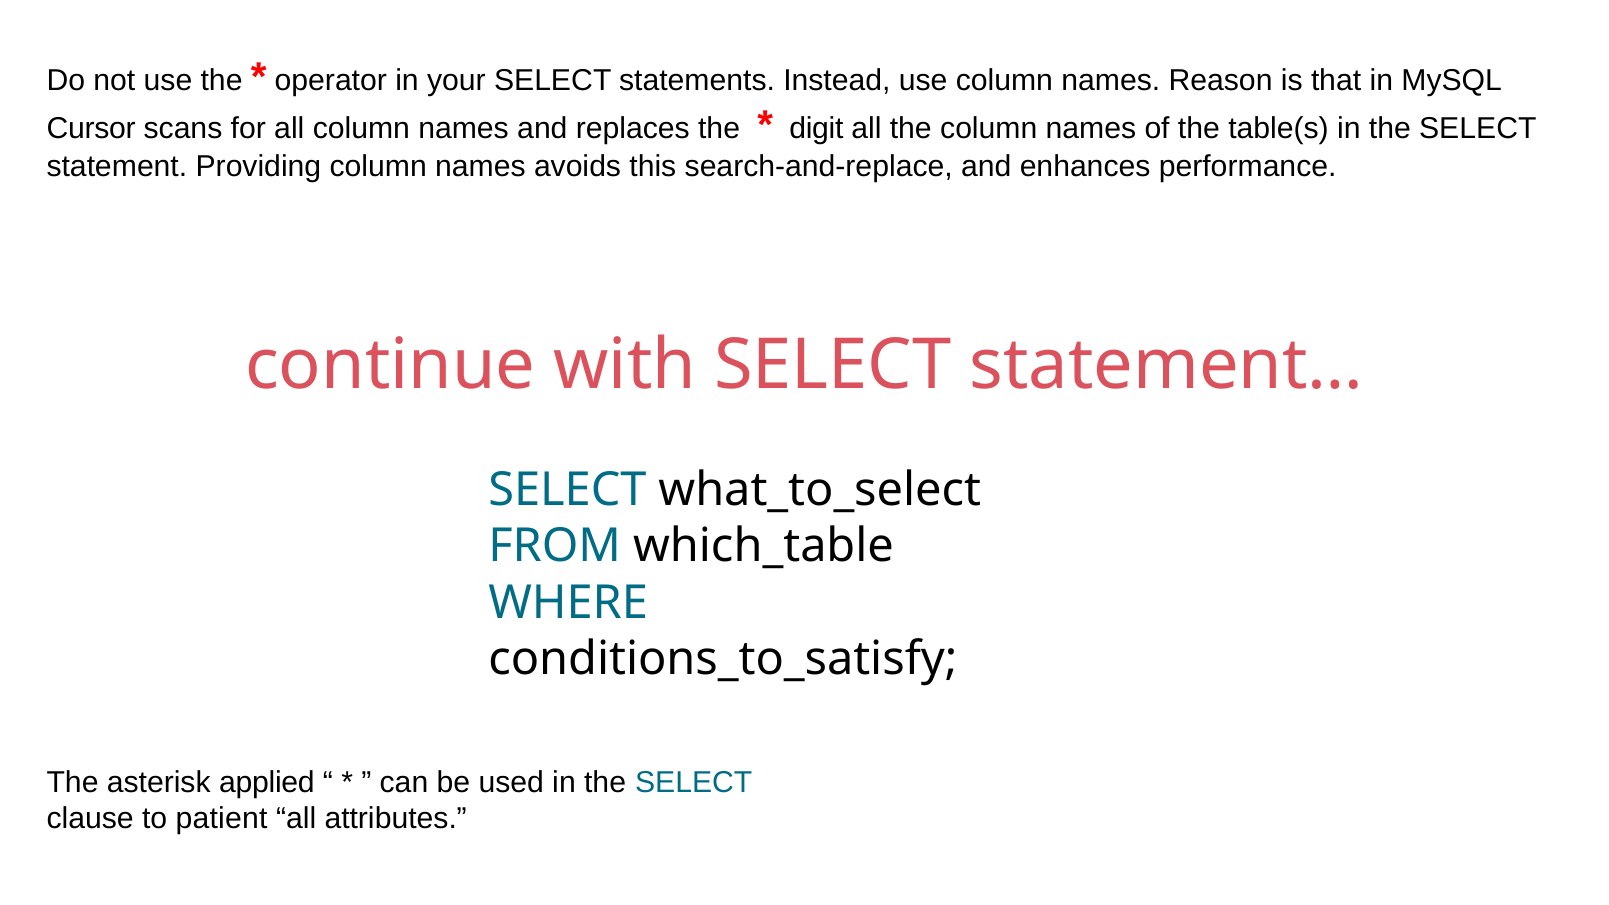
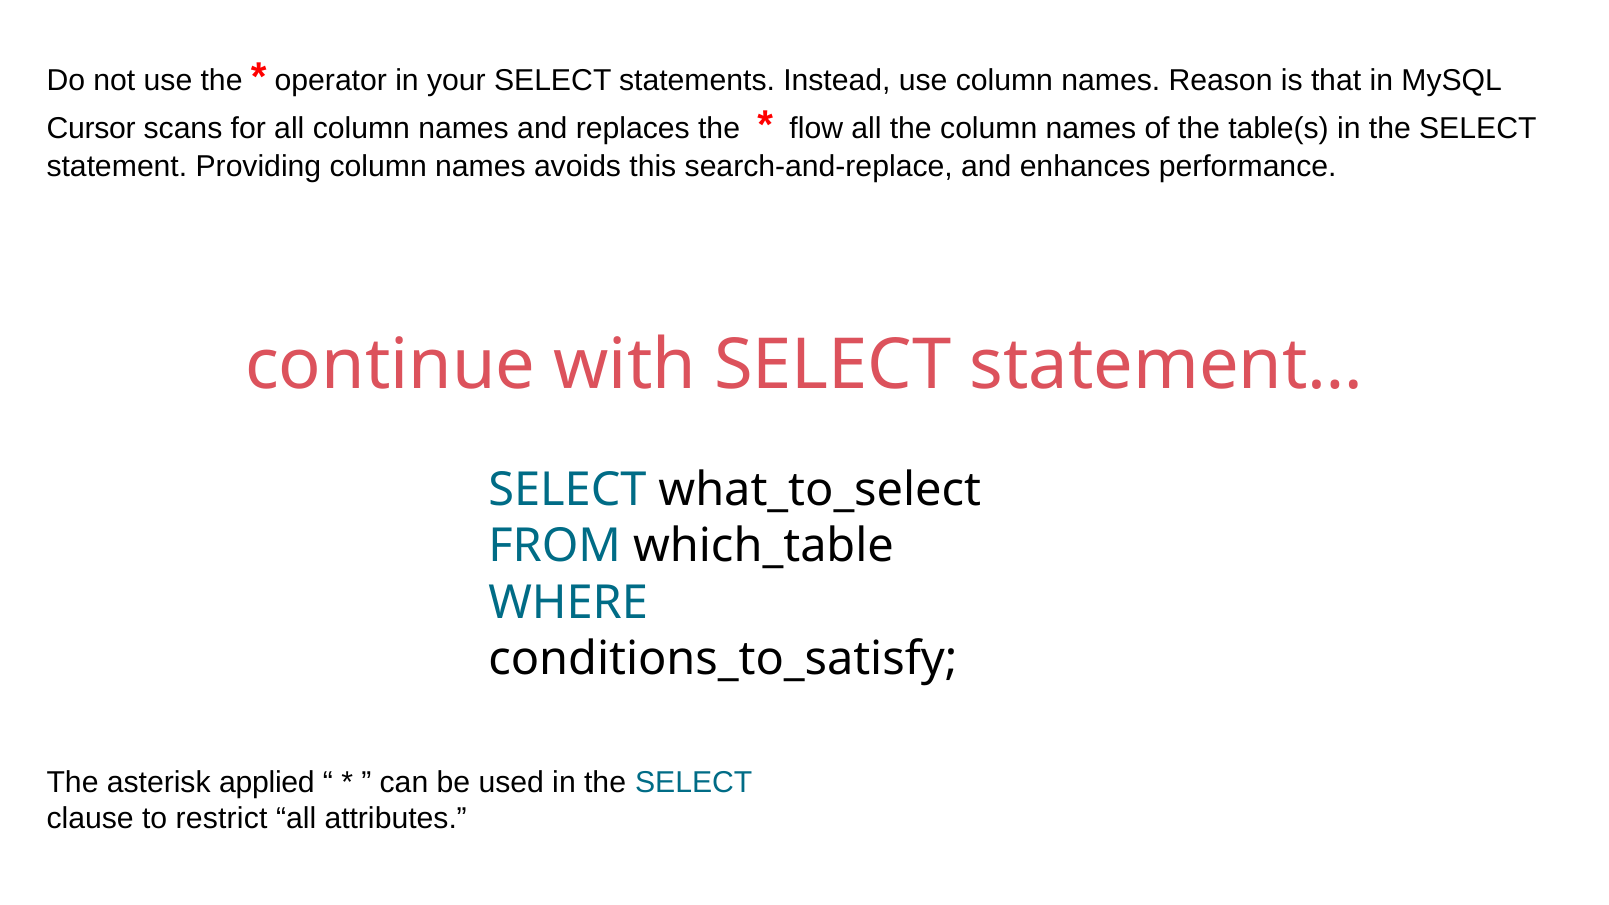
digit: digit -> flow (816, 128)
patient: patient -> restrict (222, 819)
